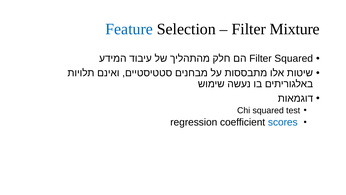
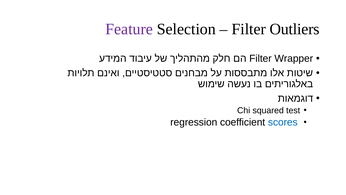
Feature colour: blue -> purple (129, 29)
Mixture: Mixture -> Outliers (295, 29)
Filter Squared: Squared -> Wrapper (294, 58)
